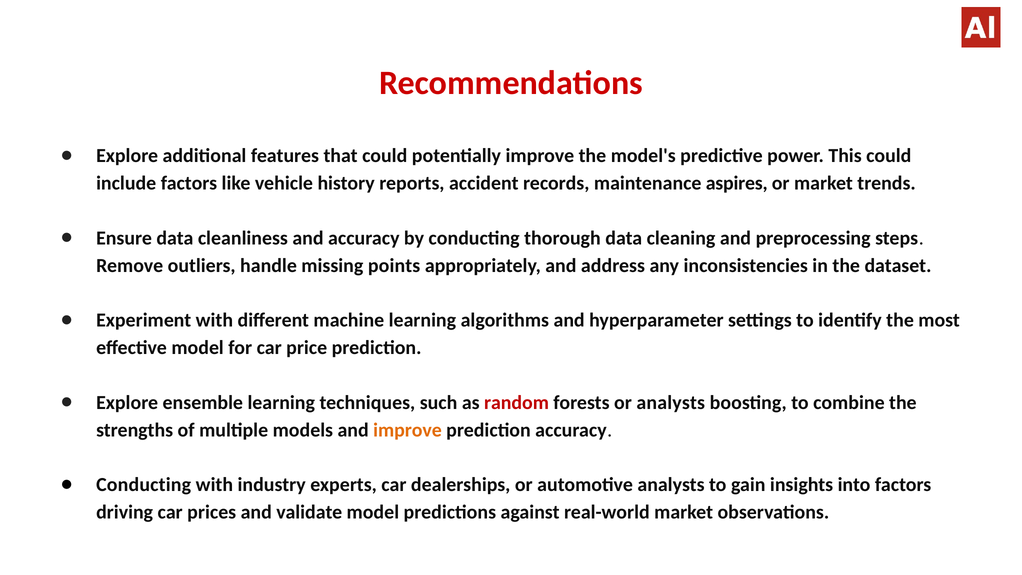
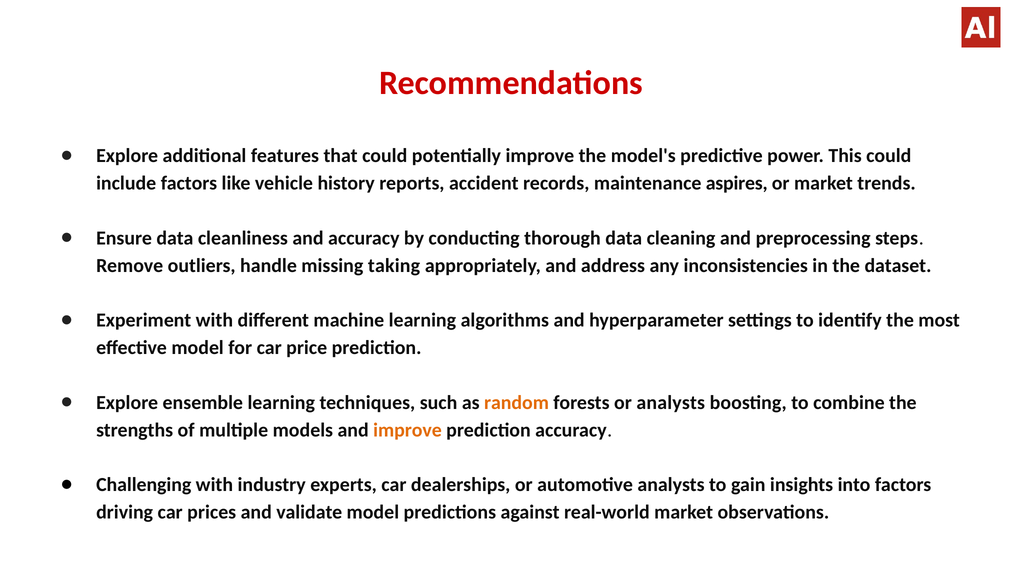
points: points -> taking (394, 265)
random colour: red -> orange (516, 402)
Conducting: Conducting -> Challenging (144, 485)
